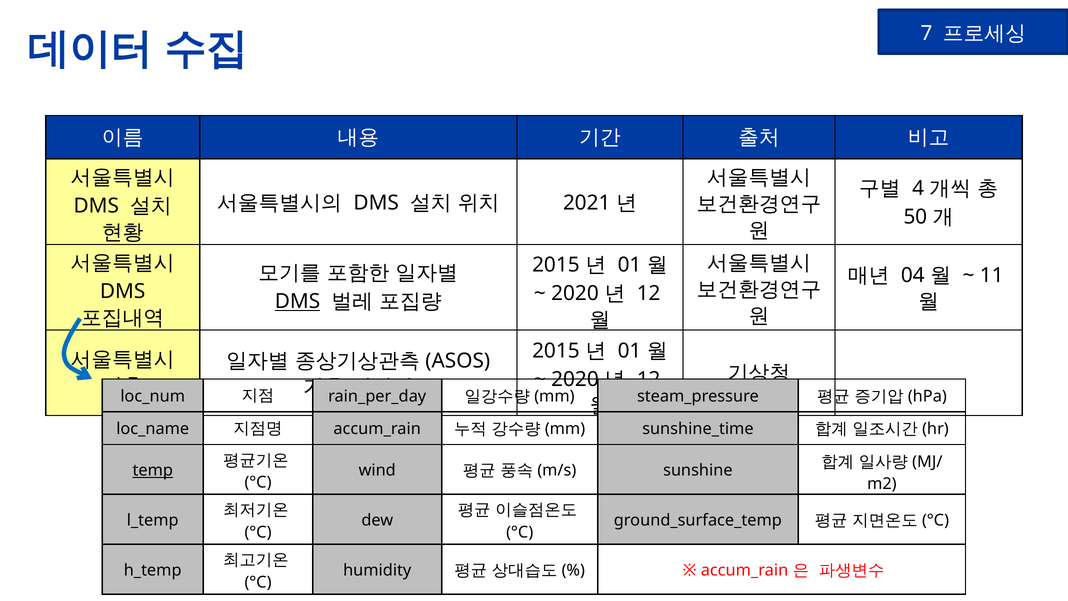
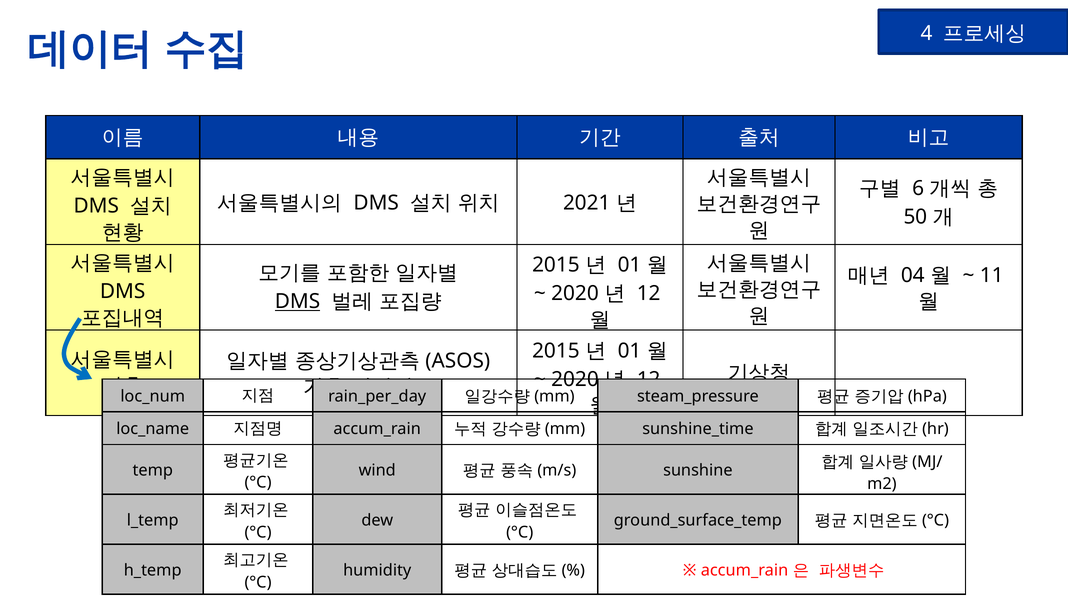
7: 7 -> 4 (927, 33)
4: 4 -> 6 (918, 188)
temp underline: present -> none (153, 470)
